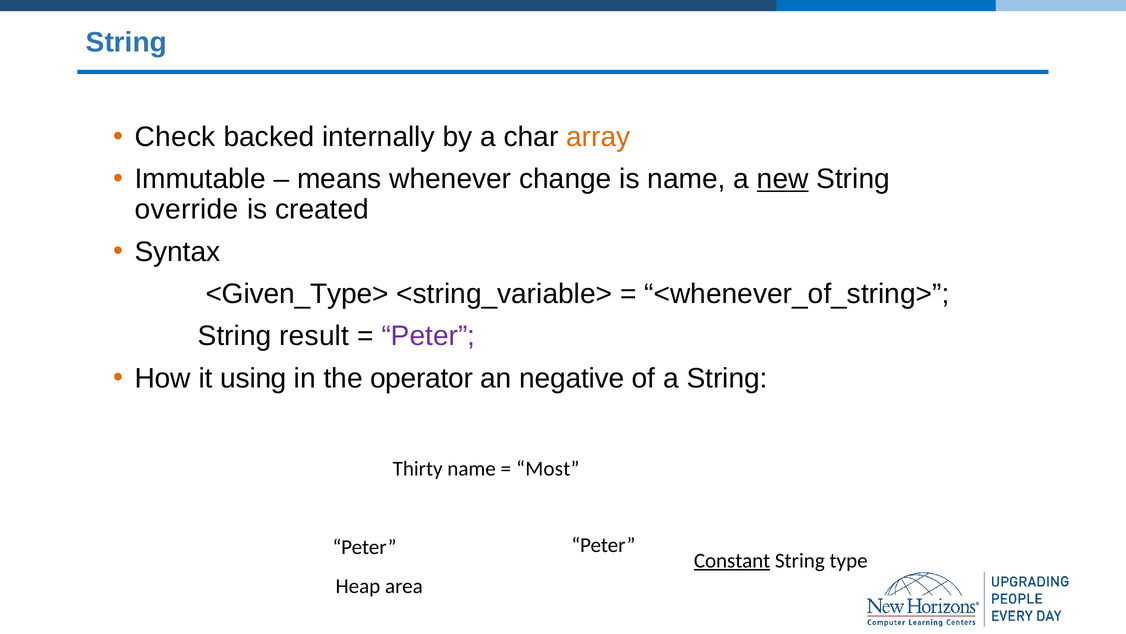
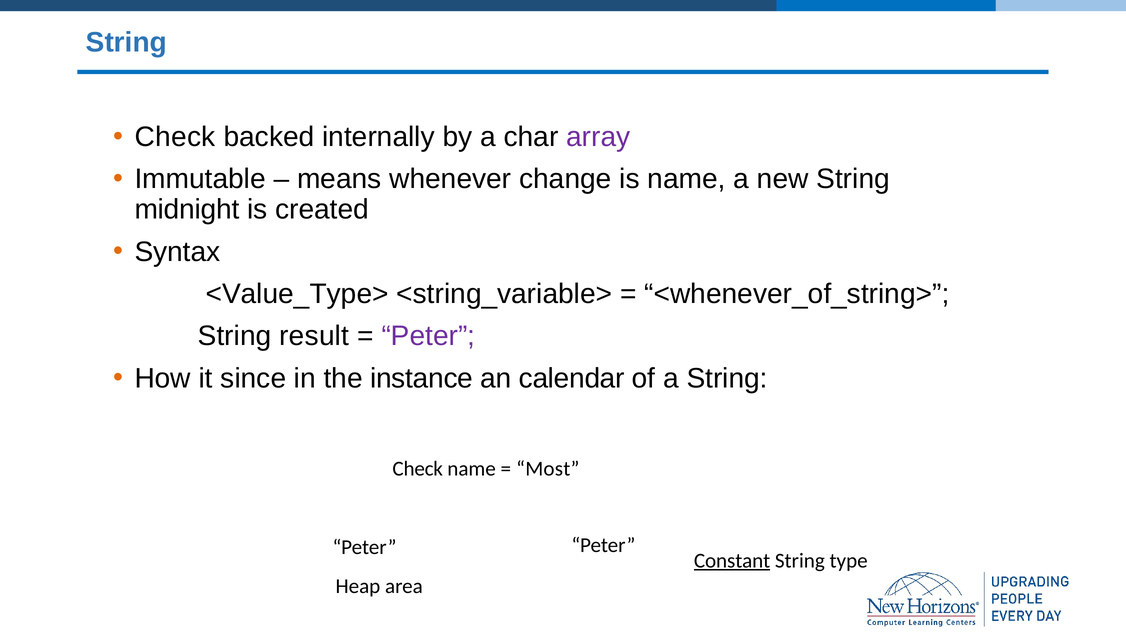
array colour: orange -> purple (598, 137)
new underline: present -> none (783, 179)
override: override -> midnight (187, 209)
<Given_Type>: <Given_Type> -> <Value_Type> (297, 294)
using: using -> since (253, 378)
operator: operator -> instance (422, 378)
negative: negative -> calendar (572, 378)
Thirty: Thirty -> Check (418, 469)
